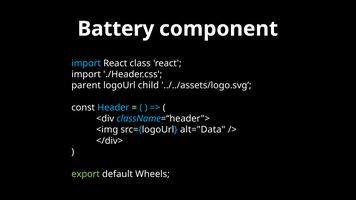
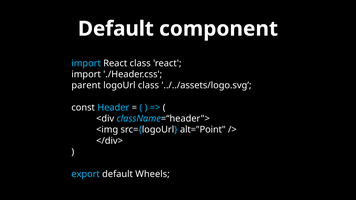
Battery: Battery -> Default (116, 29)
logoUrl child: child -> class (148, 86)
alt="Data: alt="Data -> alt="Point (203, 130)
export colour: light green -> light blue (86, 174)
